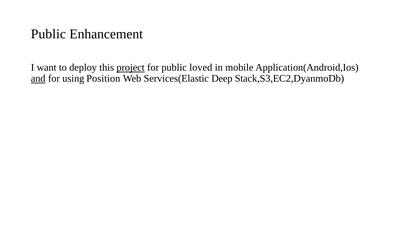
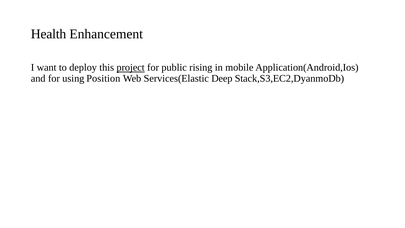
Public: Public -> Health (49, 34)
loved: loved -> rising (201, 68)
and underline: present -> none (38, 79)
